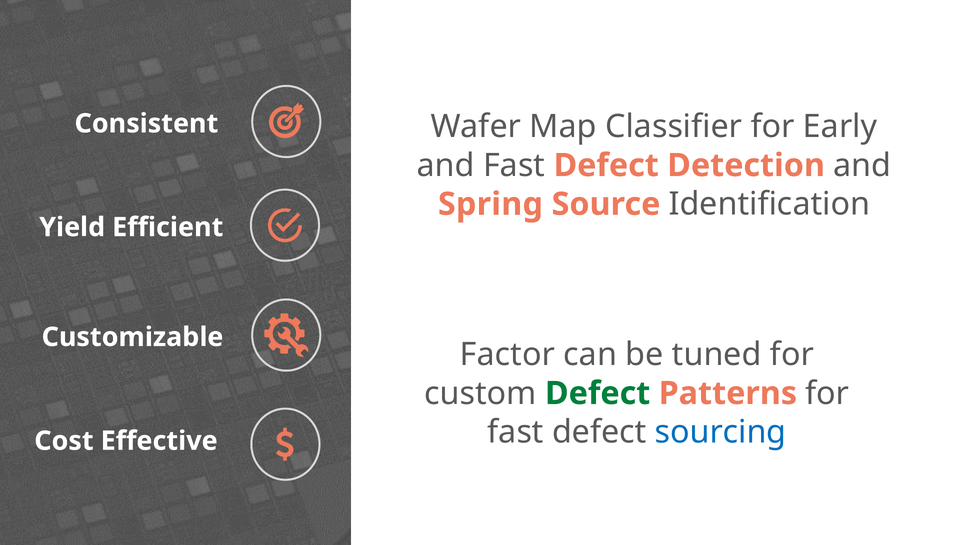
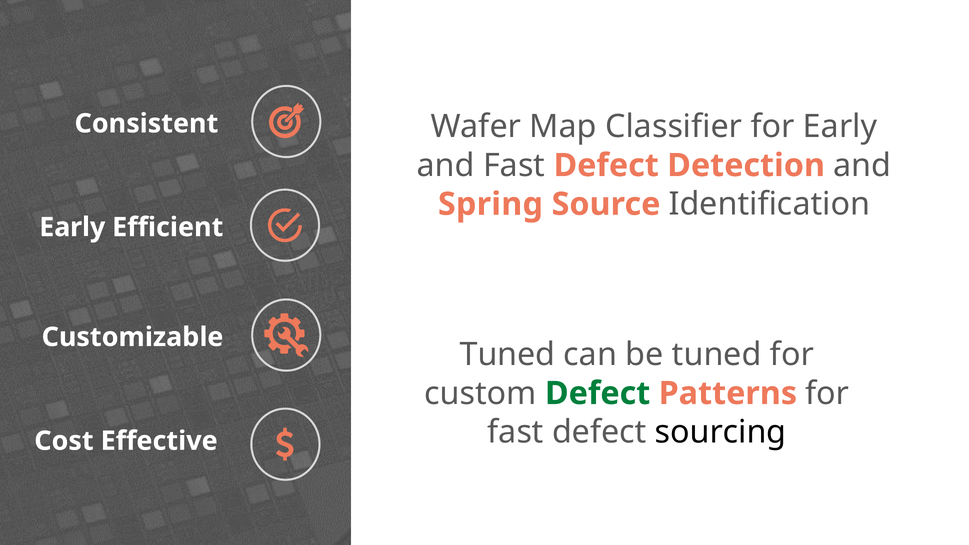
Yield: Yield -> Early (72, 227)
Factor: Factor -> Tuned (508, 355)
sourcing colour: blue -> black (721, 432)
